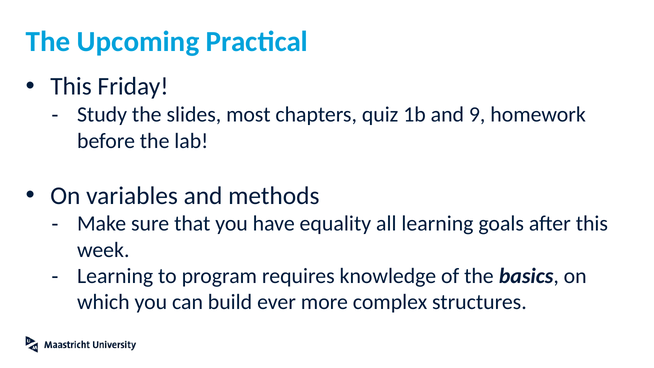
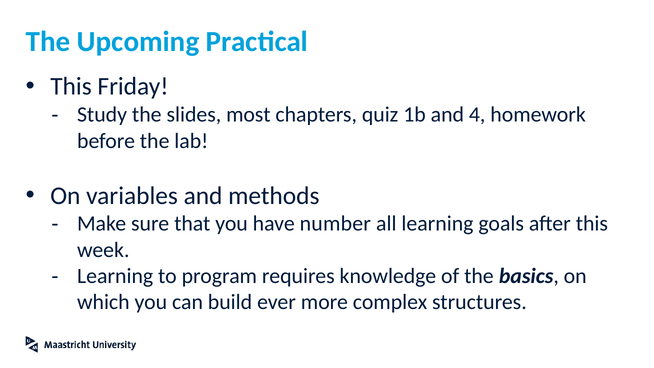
9: 9 -> 4 (477, 115)
equality: equality -> number (335, 224)
